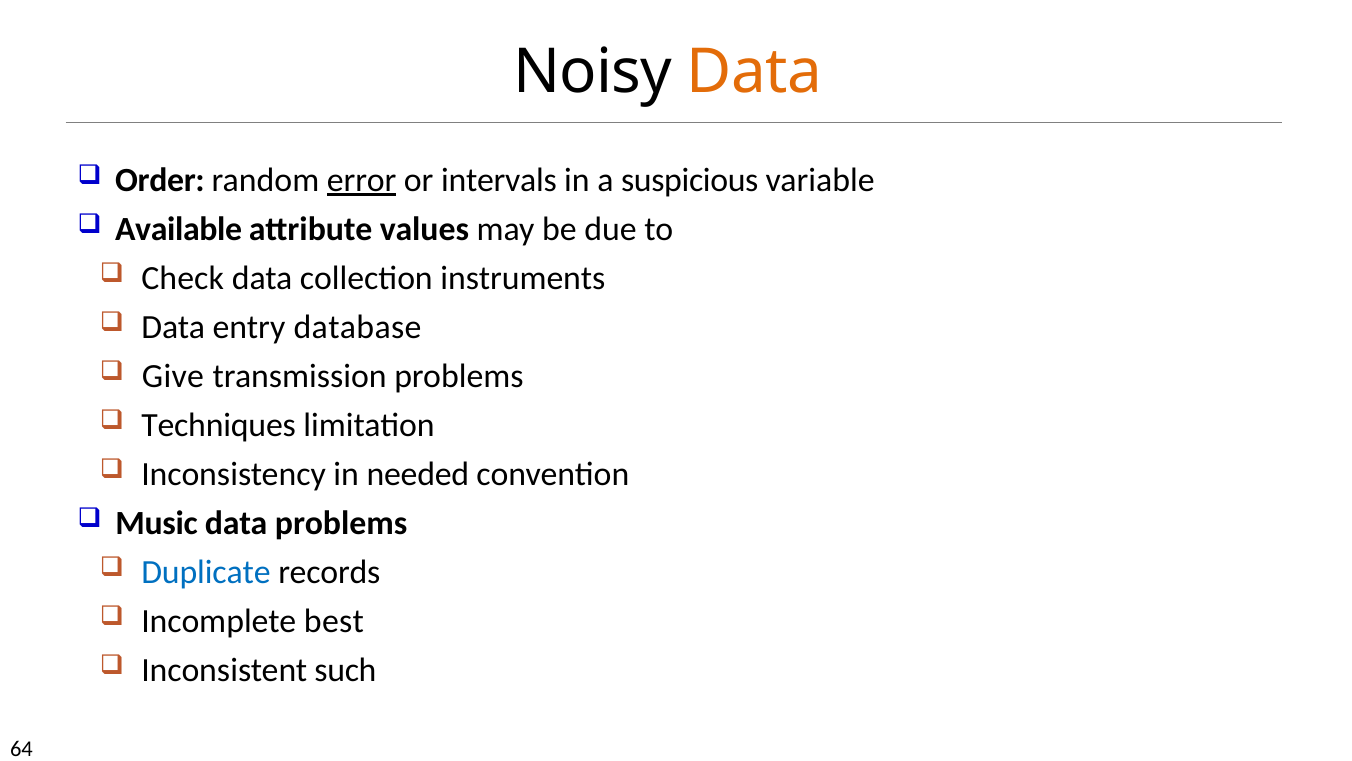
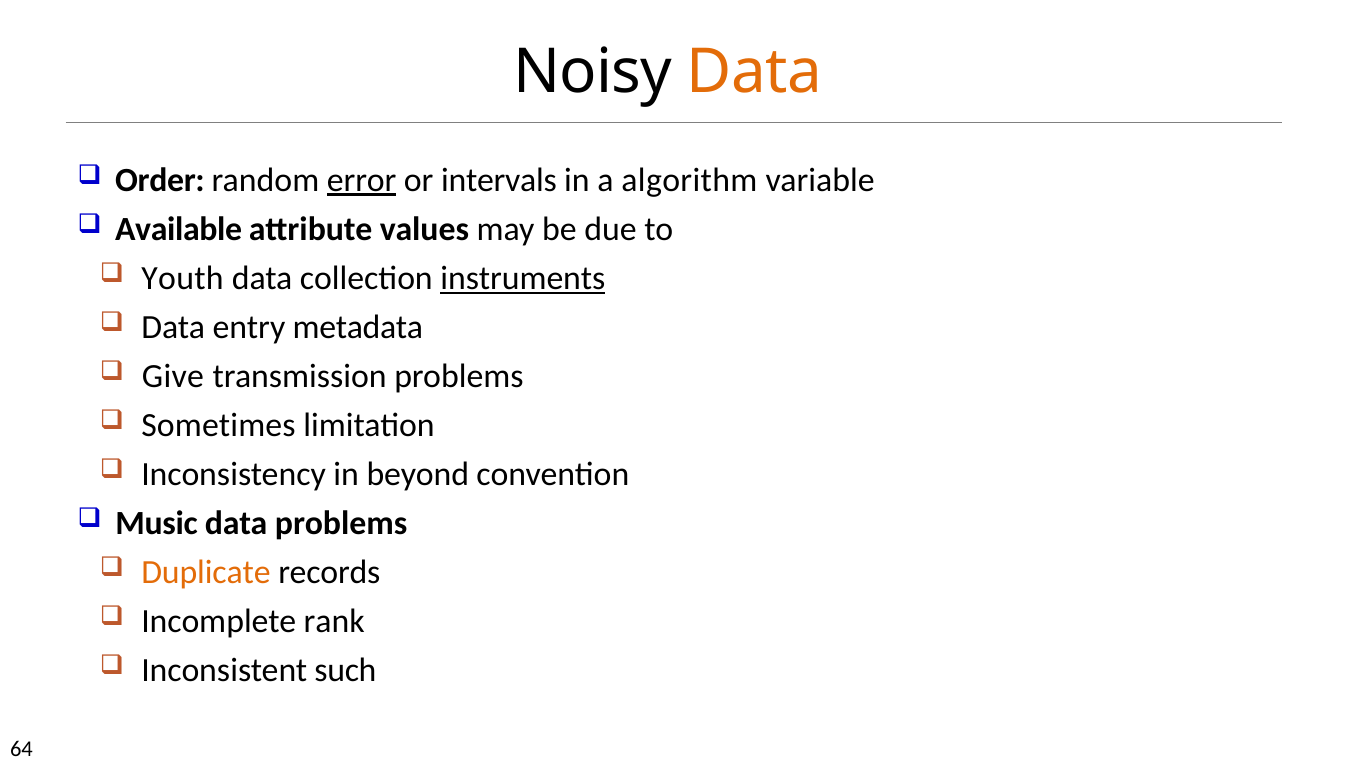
suspicious: suspicious -> algorithm (689, 180)
Check: Check -> Youth (183, 278)
instruments underline: none -> present (523, 278)
database: database -> metadata (358, 327)
Techniques: Techniques -> Sometimes (218, 425)
needed: needed -> beyond (418, 474)
Duplicate colour: blue -> orange (206, 572)
best: best -> rank (334, 621)
